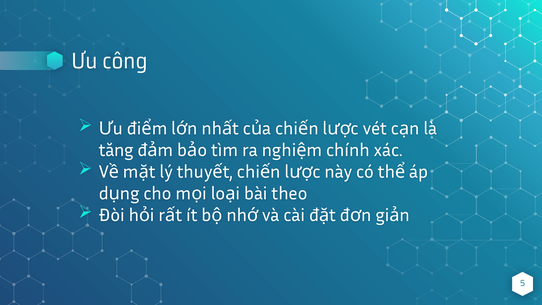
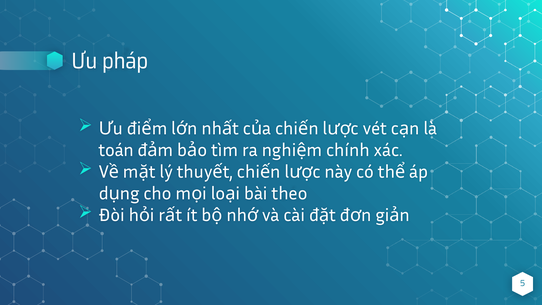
công: công -> pháp (125, 61)
tăng: tăng -> toán (116, 150)
